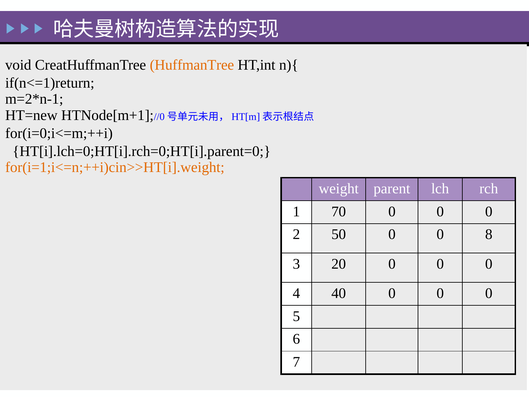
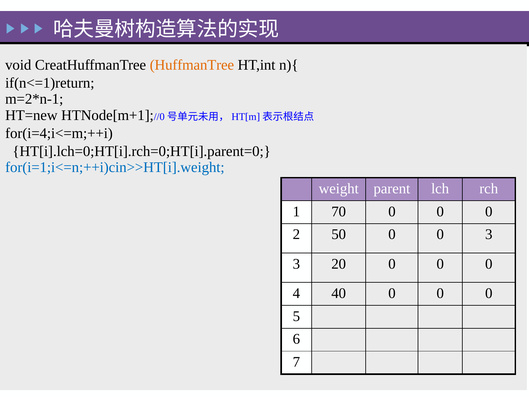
for(i=0;i<=m;++i: for(i=0;i<=m;++i -> for(i=4;i<=m;++i (59, 133)
for(i=1;i<=n;++i)cin>>HT[i].weight colour: orange -> blue (115, 167)
0 8: 8 -> 3 (489, 234)
